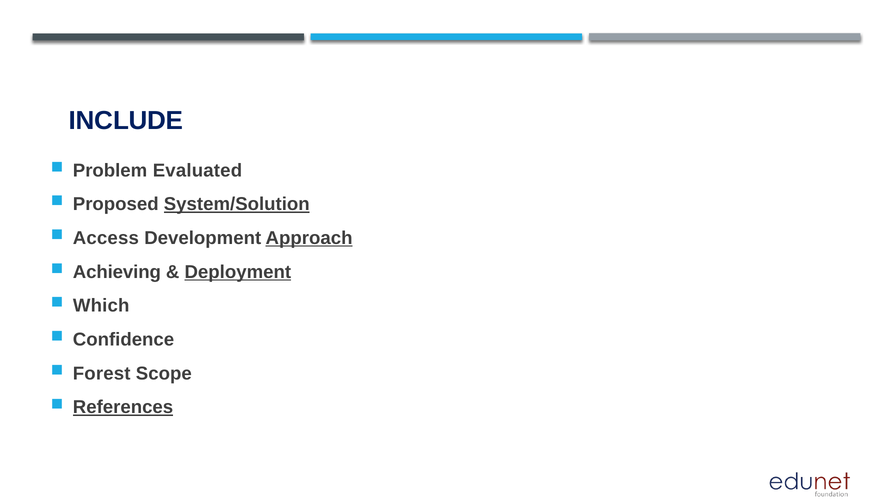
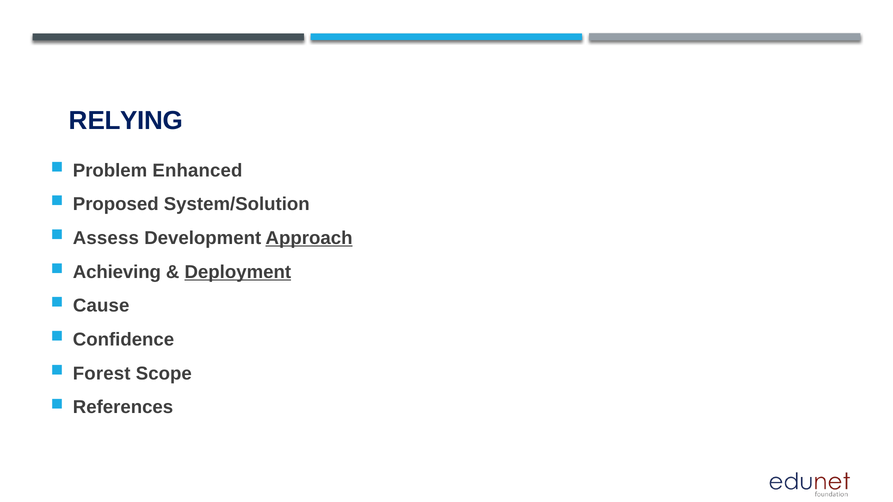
INCLUDE: INCLUDE -> RELYING (126, 121)
Evaluated: Evaluated -> Enhanced (197, 170)
System/Solution underline: present -> none (237, 204)
Access: Access -> Assess (106, 238)
Which: Which -> Cause (101, 306)
References underline: present -> none (123, 407)
